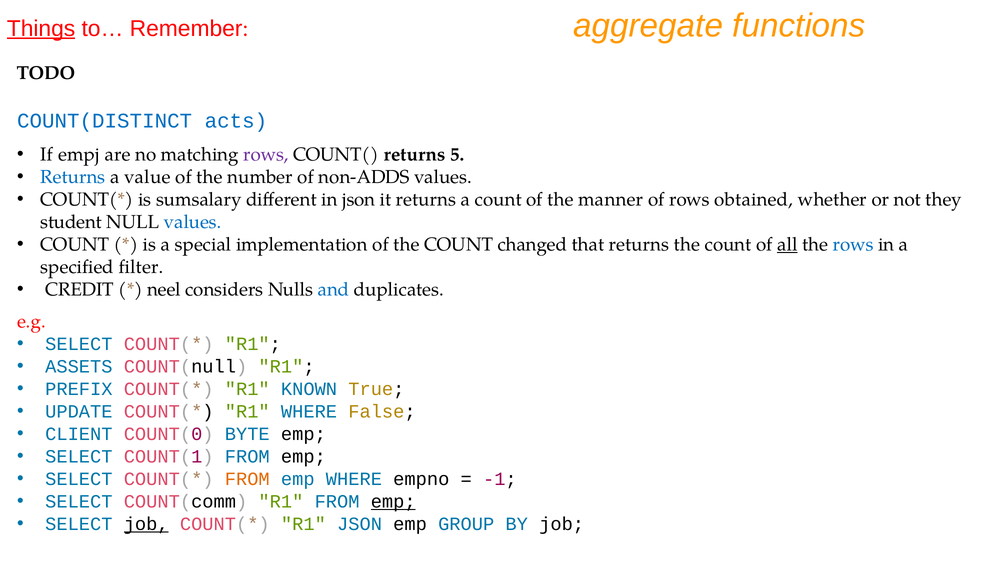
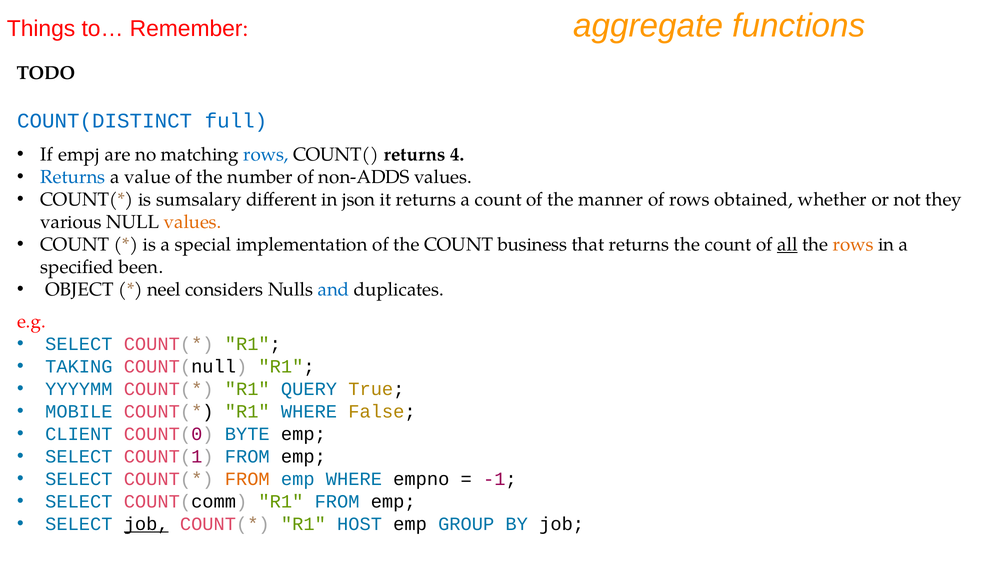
Things underline: present -> none (41, 29)
acts: acts -> full (236, 121)
rows colour: purple -> blue (266, 154)
5: 5 -> 4 (457, 154)
student: student -> various (71, 222)
values colour: blue -> orange (193, 222)
changed: changed -> business (532, 244)
rows colour: blue -> orange (853, 244)
filter: filter -> been (141, 267)
CREDIT: CREDIT -> OBJECT (79, 289)
ASSETS: ASSETS -> TAKING (79, 366)
PREFIX: PREFIX -> YYYYMM (79, 389)
KNOWN: KNOWN -> QUERY (309, 389)
UPDATE: UPDATE -> MOBILE (79, 411)
emp underline: present -> none (393, 501)
R1 JSON: JSON -> HOST (360, 524)
